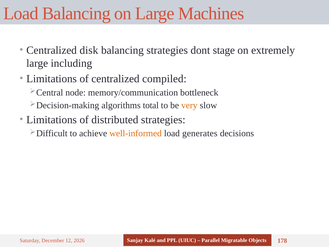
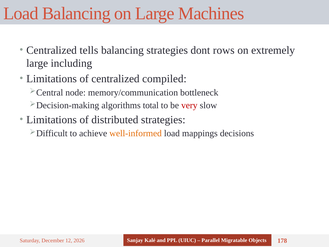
disk: disk -> tells (89, 50)
stage: stage -> rows (224, 50)
very colour: orange -> red (189, 105)
generates: generates -> mappings (200, 133)
